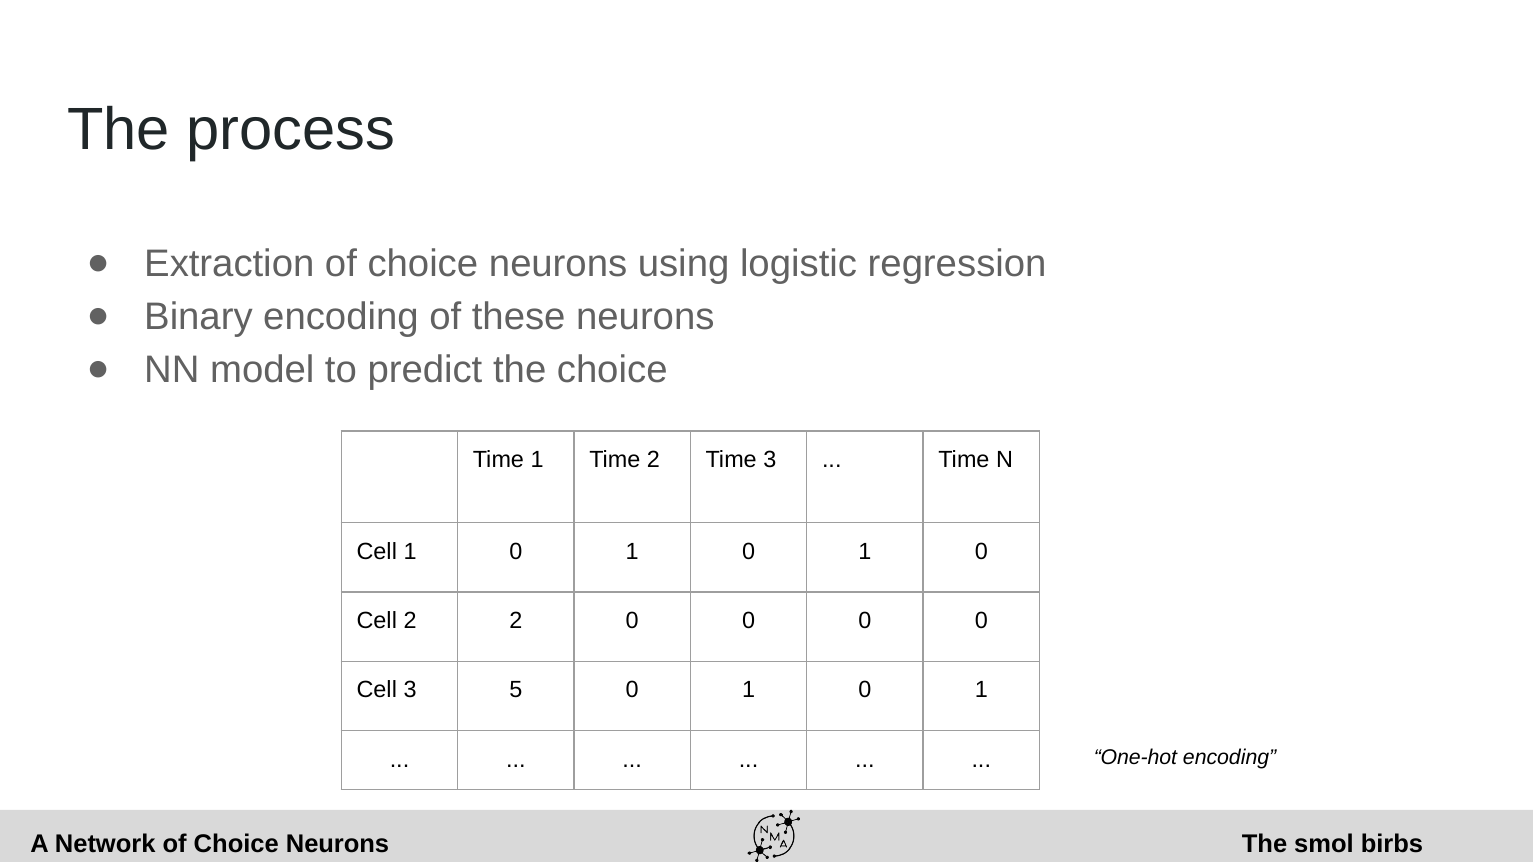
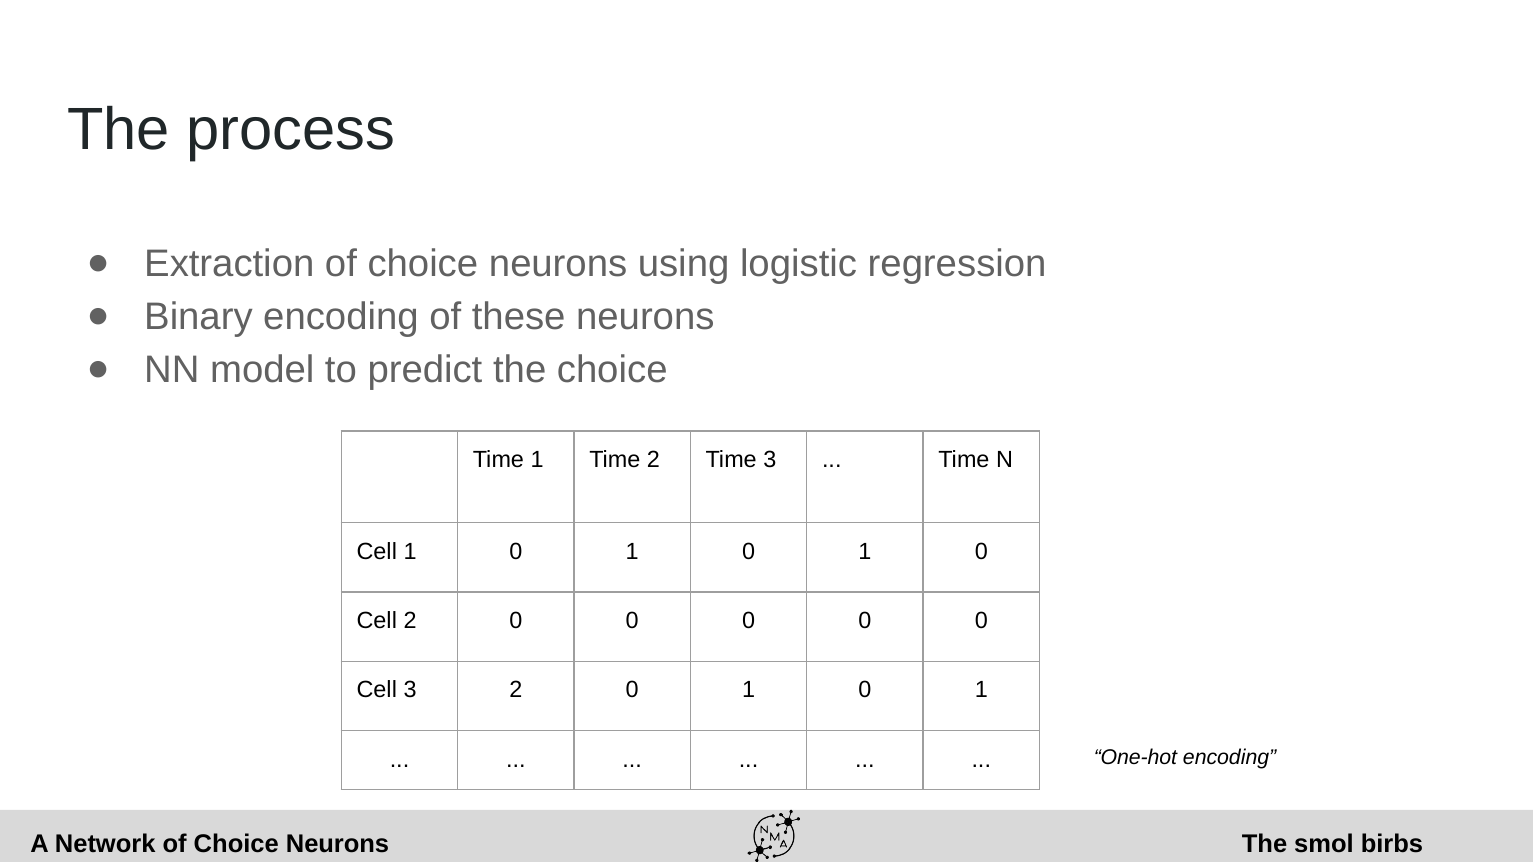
Cell 2 2: 2 -> 0 (516, 621)
3 5: 5 -> 2 (516, 690)
